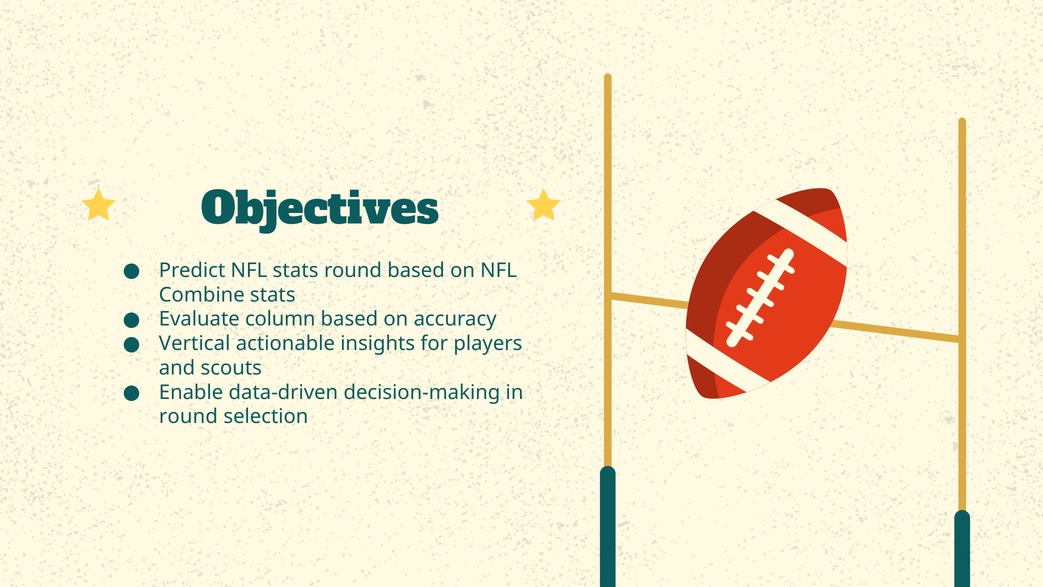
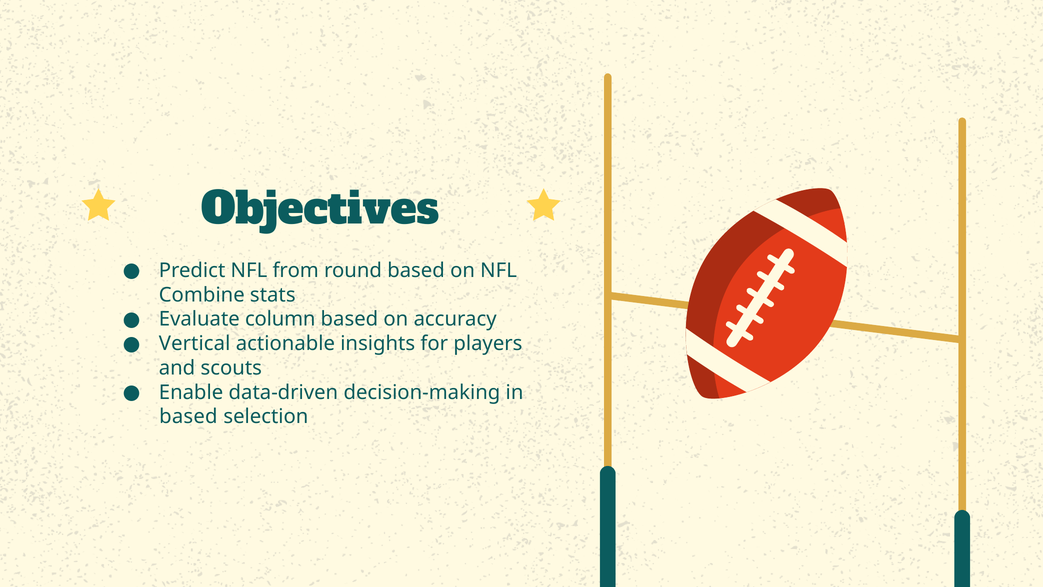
NFL stats: stats -> from (296, 270)
round: round -> based (188, 417)
